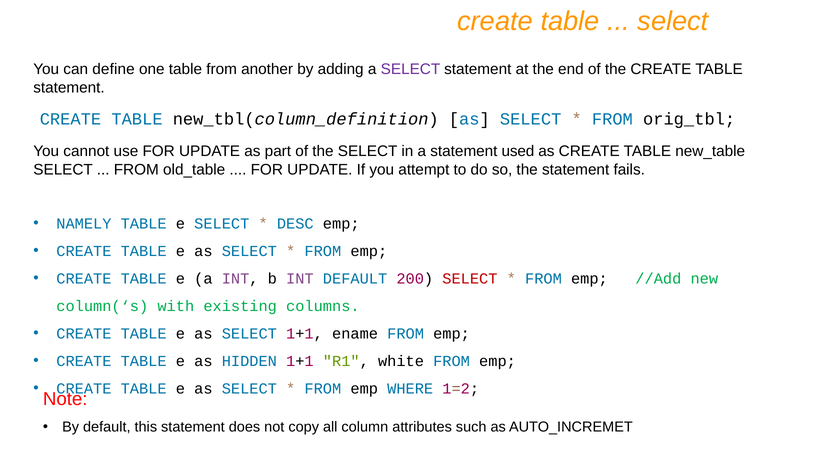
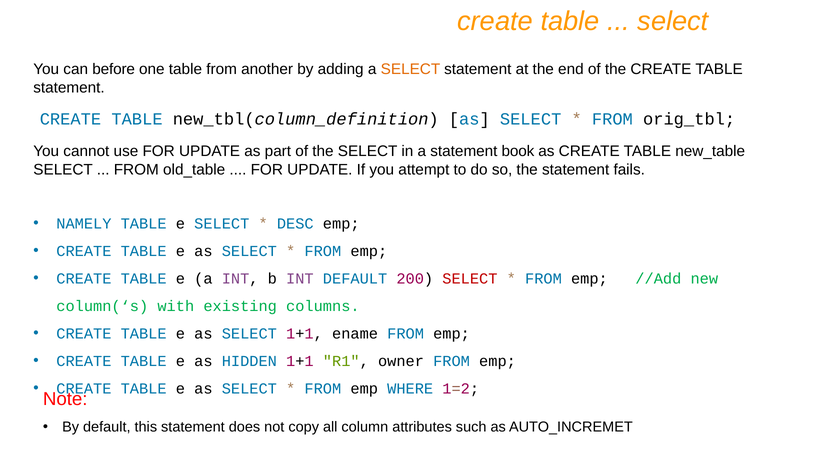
define: define -> before (114, 69)
SELECT colour: purple -> orange (410, 69)
used: used -> book (518, 151)
white: white -> owner (401, 362)
